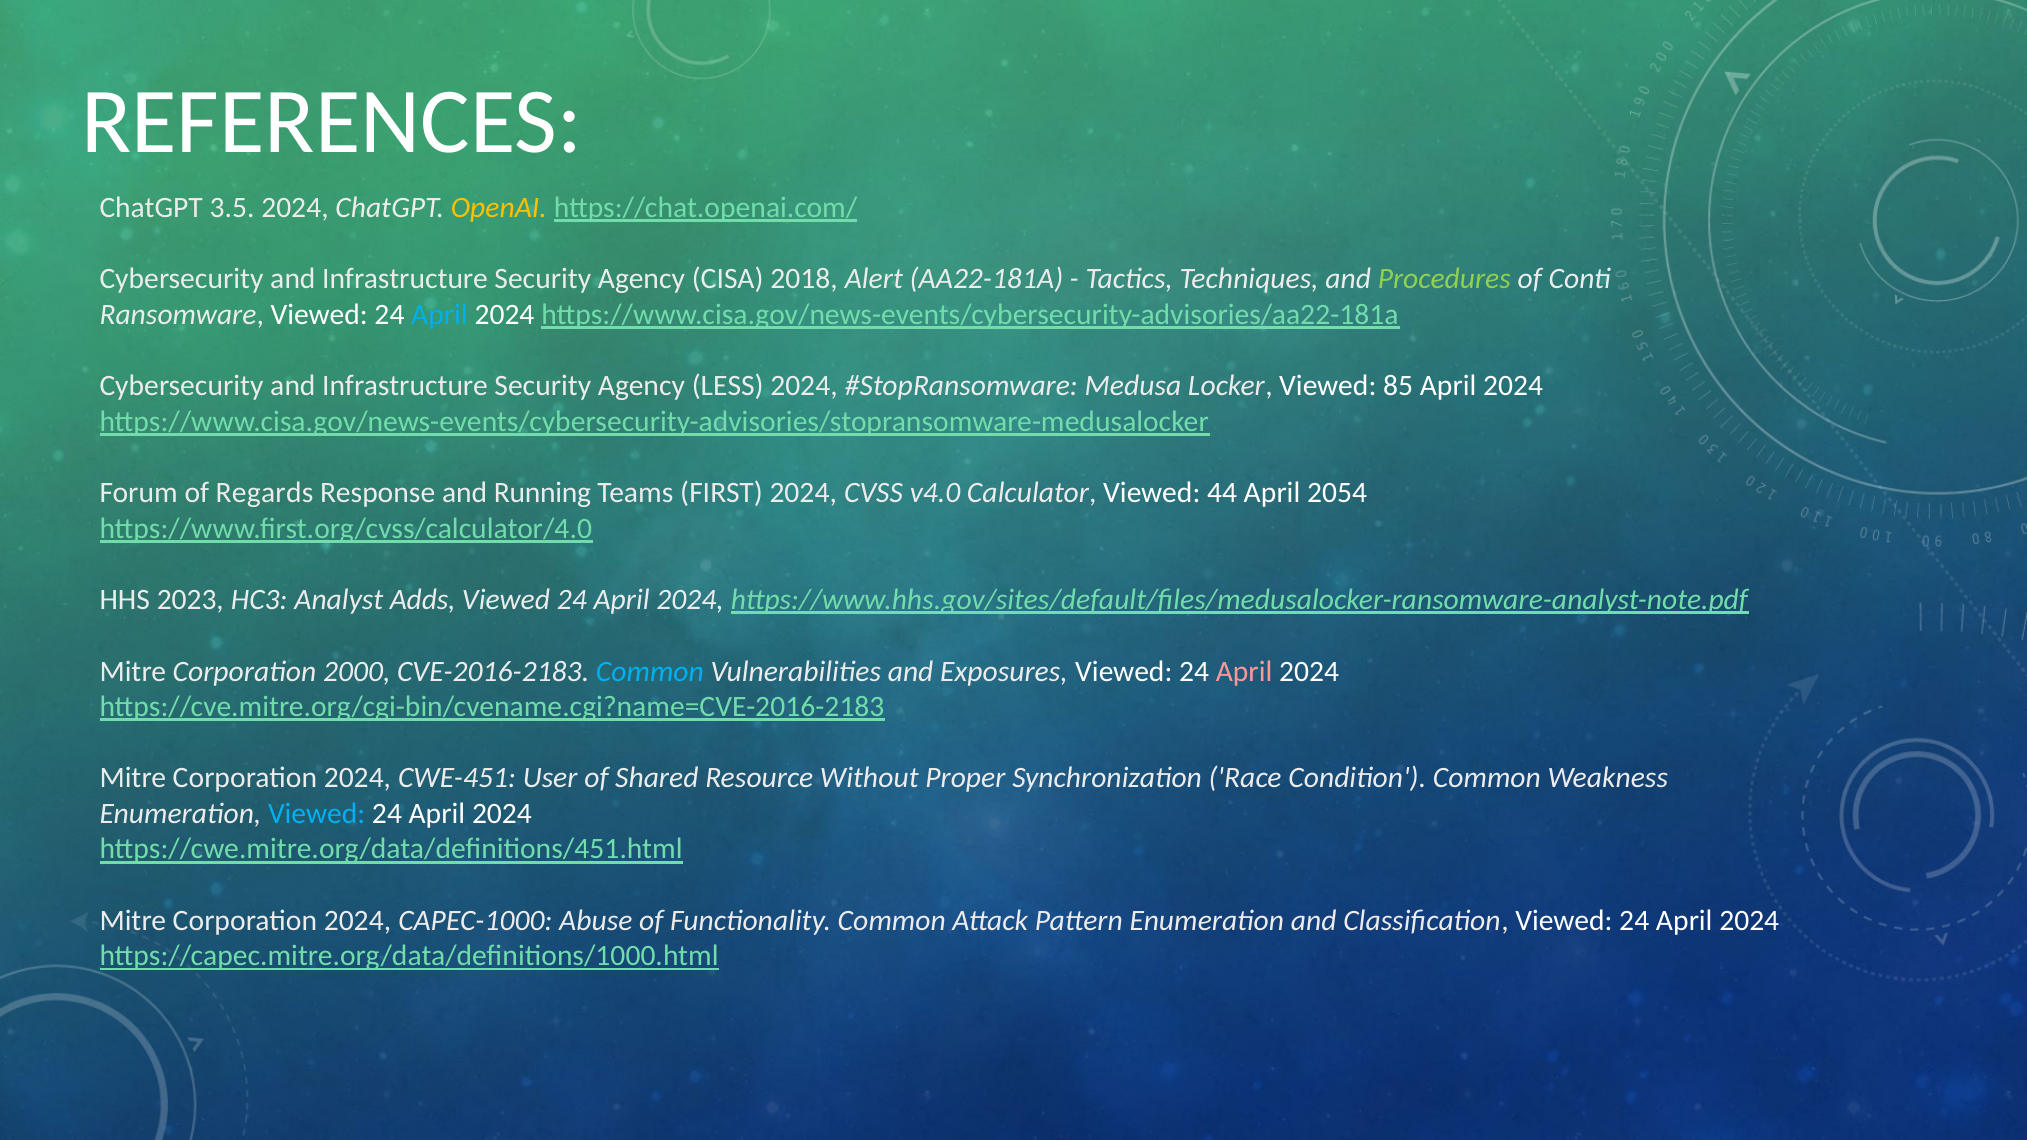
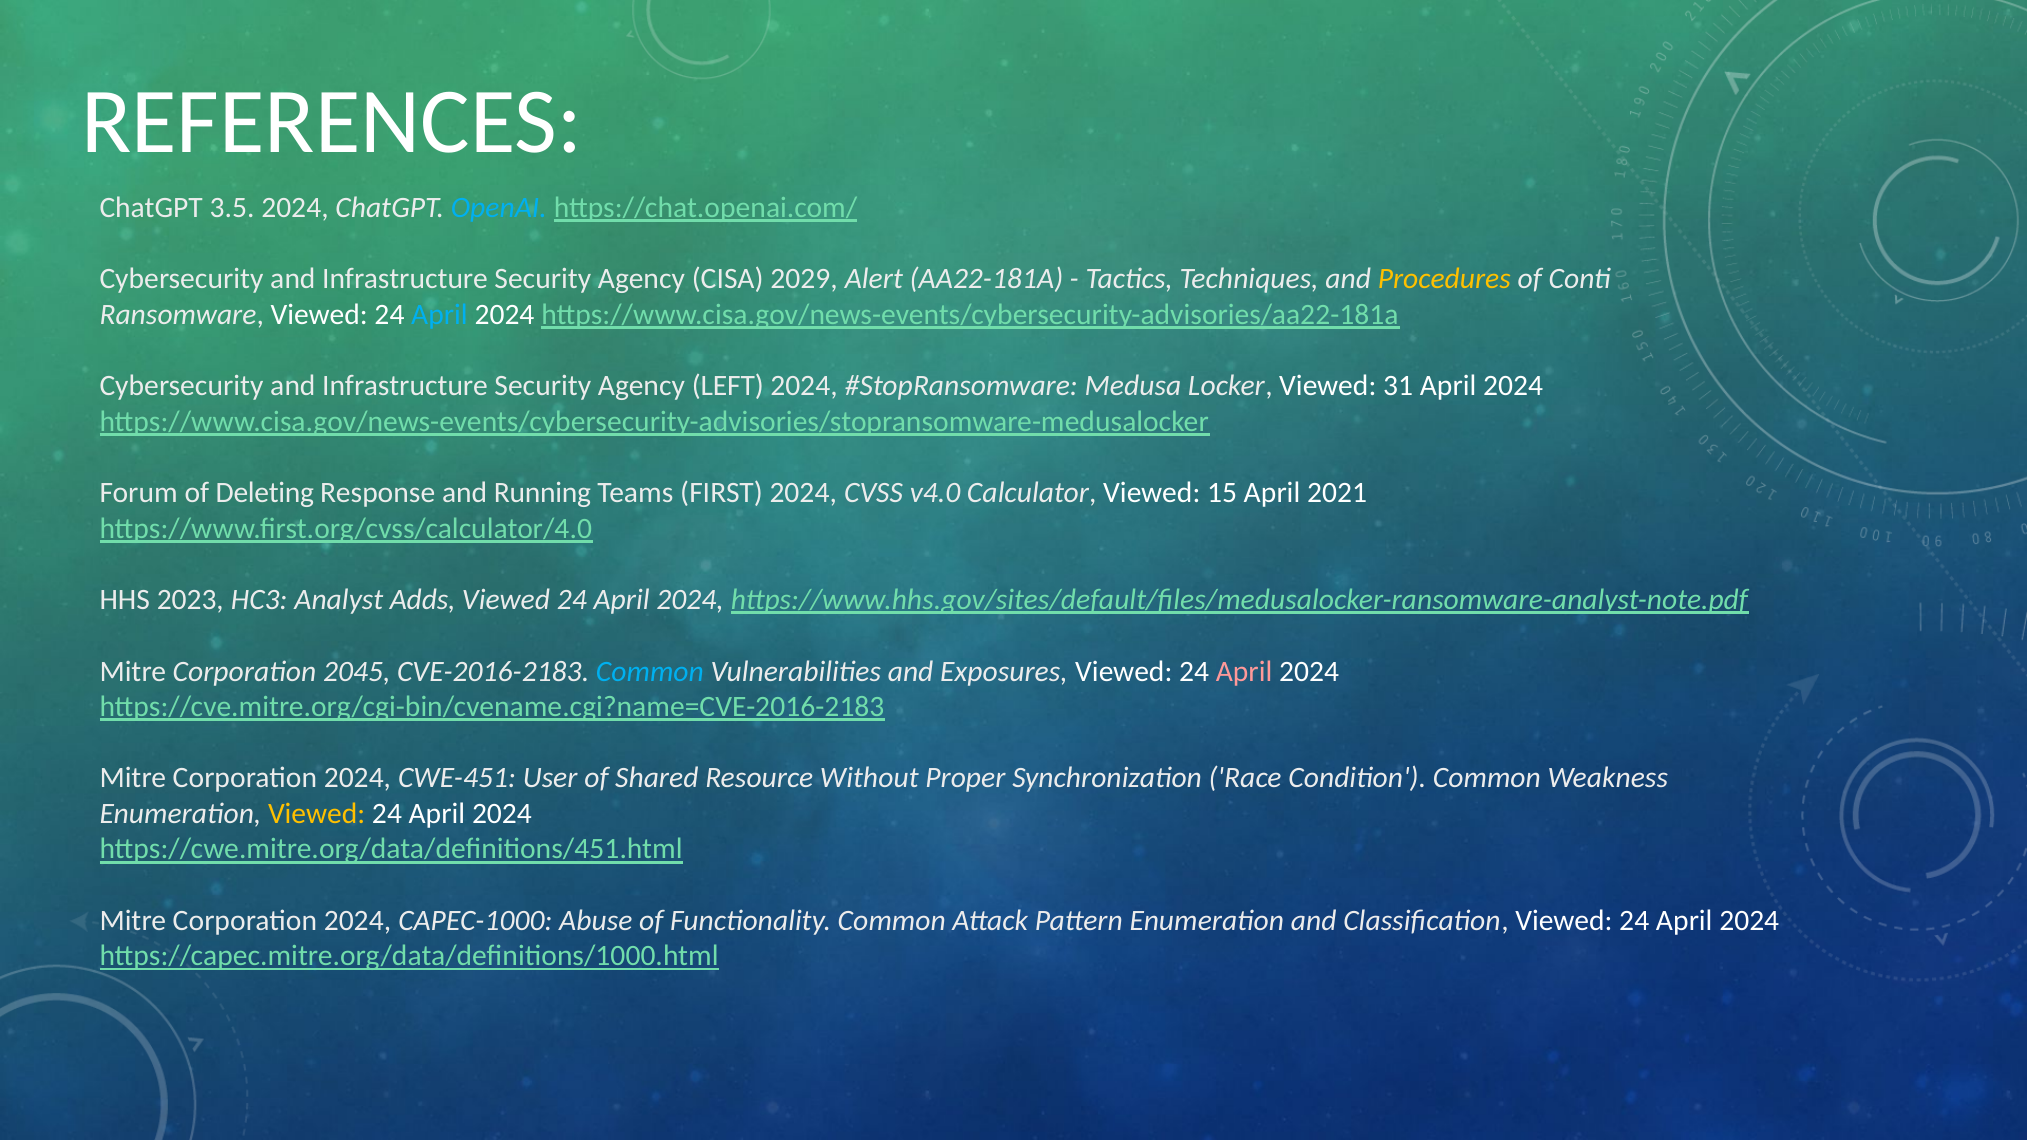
OpenAI colour: yellow -> light blue (499, 208)
2018: 2018 -> 2029 (804, 279)
Procedures colour: light green -> yellow (1444, 279)
LESS: LESS -> LEFT (728, 386)
85: 85 -> 31 (1398, 386)
Regards: Regards -> Deleting (265, 493)
44: 44 -> 15 (1222, 493)
2054: 2054 -> 2021 (1337, 493)
2000: 2000 -> 2045 (357, 671)
Viewed colour: light blue -> yellow (317, 814)
